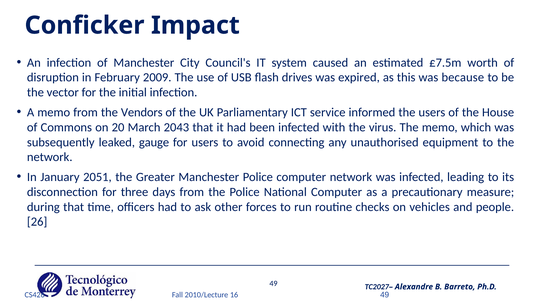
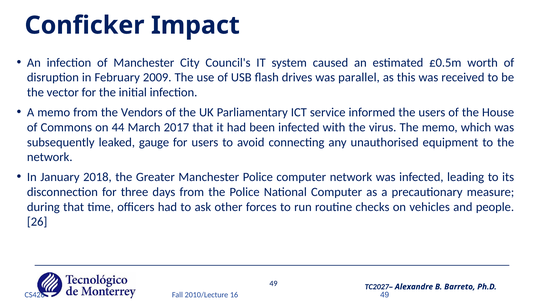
£7.5m: £7.5m -> £0.5m (445, 63)
expired: expired -> parallel (359, 77)
because: because -> received (463, 77)
20: 20 -> 44 (118, 127)
2043: 2043 -> 2017 (176, 127)
2051: 2051 -> 2018 (97, 177)
